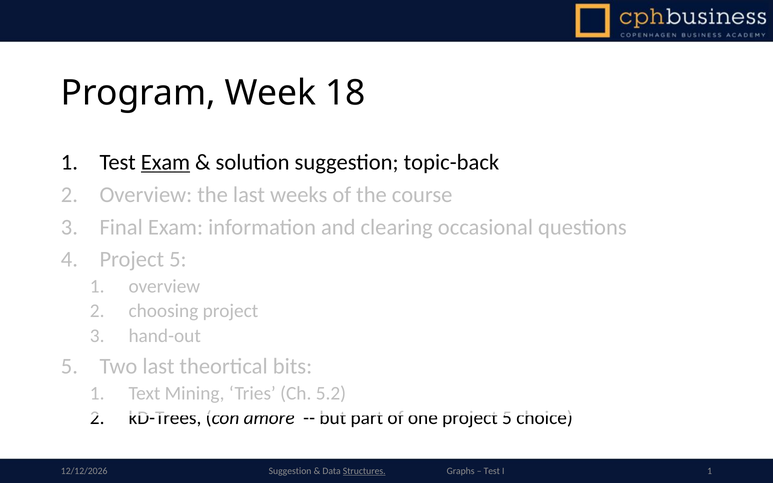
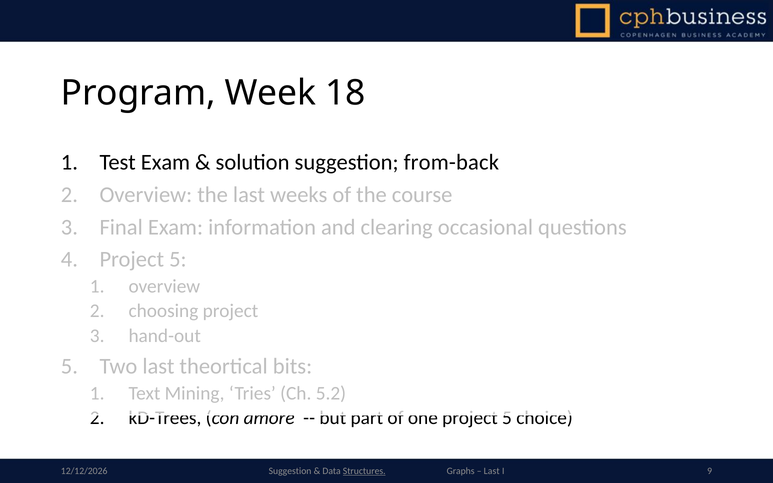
Exam underline: present -> none (165, 162)
topic-back: topic-back -> from-back (451, 162)
Test: Test -> Last (492, 471)
I 1: 1 -> 9 (710, 471)
